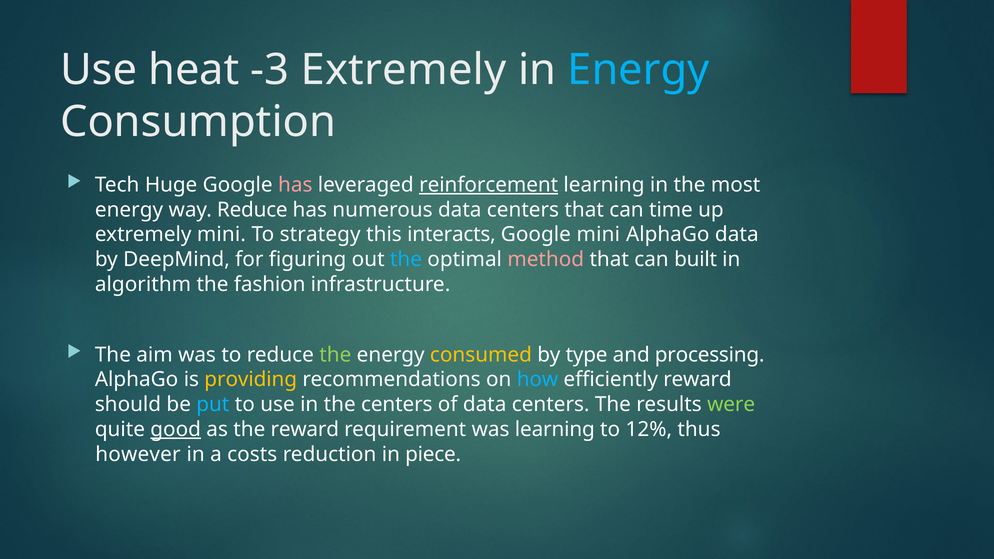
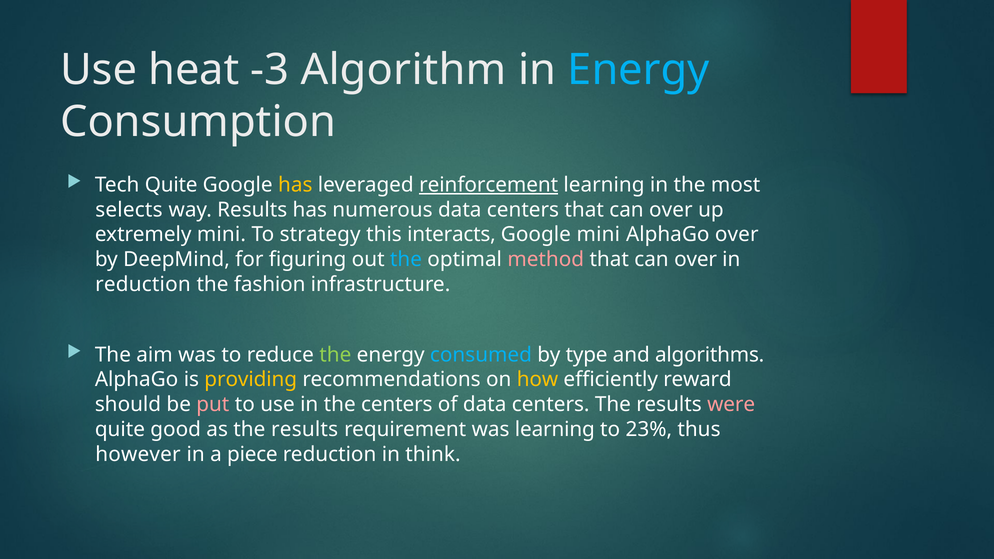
-3 Extremely: Extremely -> Algorithm (404, 70)
Tech Huge: Huge -> Quite (171, 185)
has colour: pink -> yellow (295, 185)
energy: energy -> selects (129, 210)
way Reduce: Reduce -> Results (252, 210)
centers that can time: time -> over (671, 210)
AlphaGo data: data -> over (737, 235)
built: built -> over (696, 260)
algorithm: algorithm -> reduction (143, 284)
consumed colour: yellow -> light blue (481, 355)
processing: processing -> algorithms (710, 355)
how colour: light blue -> yellow (537, 380)
put colour: light blue -> pink (213, 405)
were colour: light green -> pink (731, 405)
good underline: present -> none (176, 429)
as the reward: reward -> results (305, 429)
12%: 12% -> 23% (649, 429)
costs: costs -> piece (252, 454)
piece: piece -> think (433, 454)
